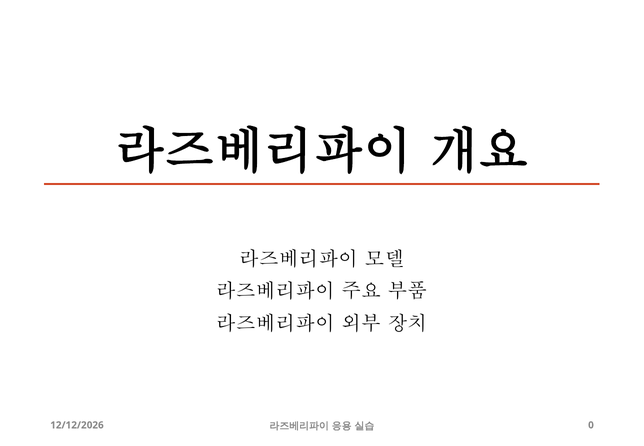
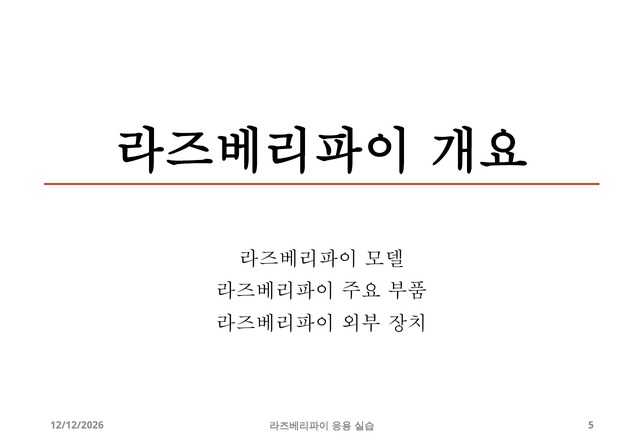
0: 0 -> 5 (591, 425)
